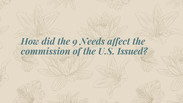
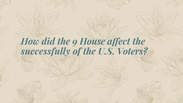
Needs: Needs -> House (92, 42)
commission: commission -> successfully (46, 51)
Issued: Issued -> Voters (132, 51)
